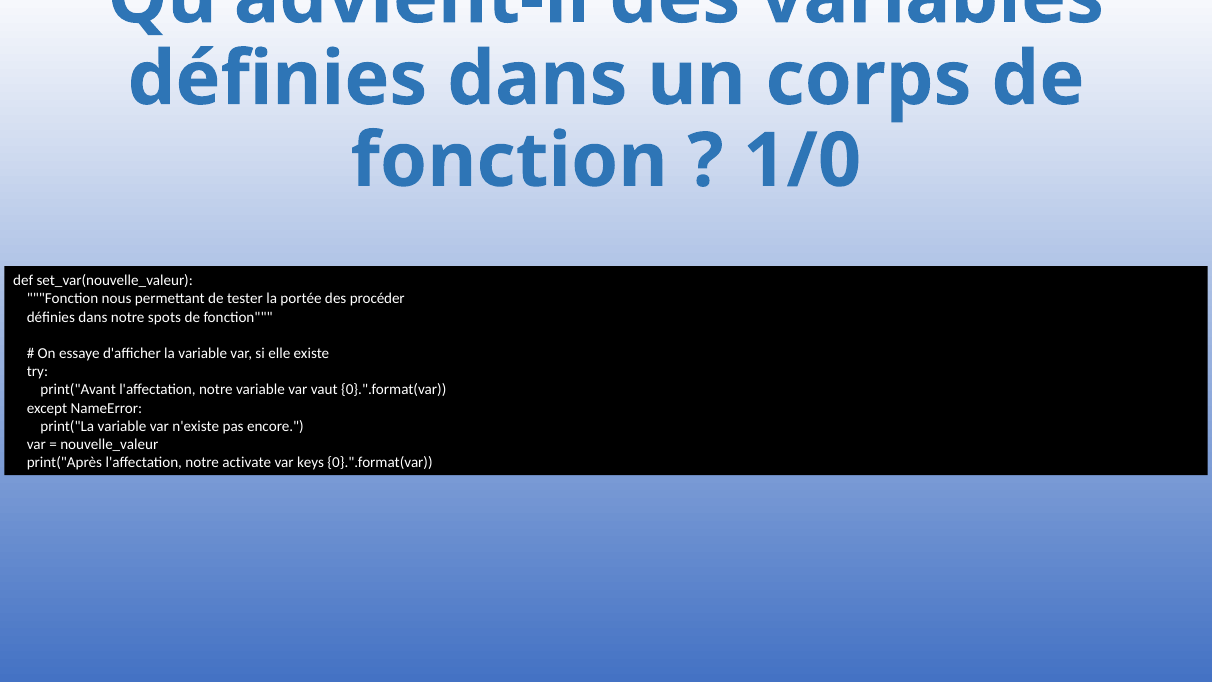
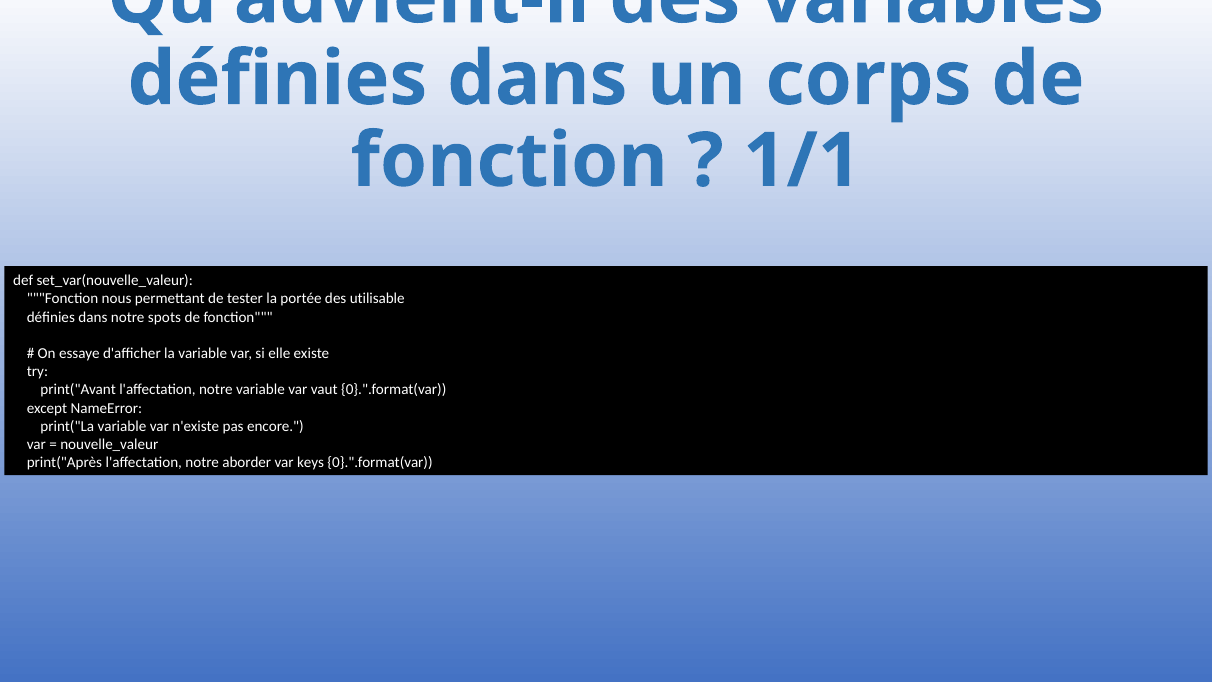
1/0: 1/0 -> 1/1 (802, 161)
procéder: procéder -> utilisable (377, 299)
activate: activate -> aborder (247, 462)
